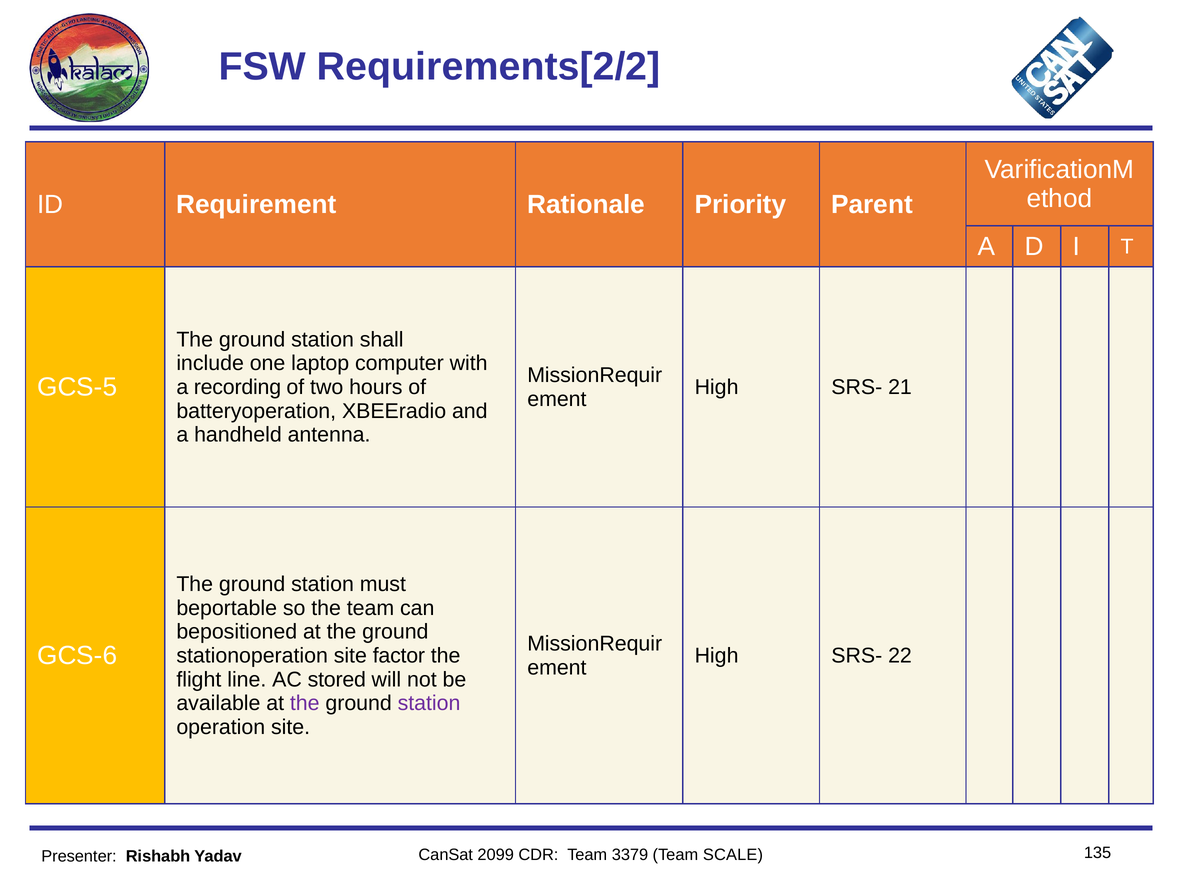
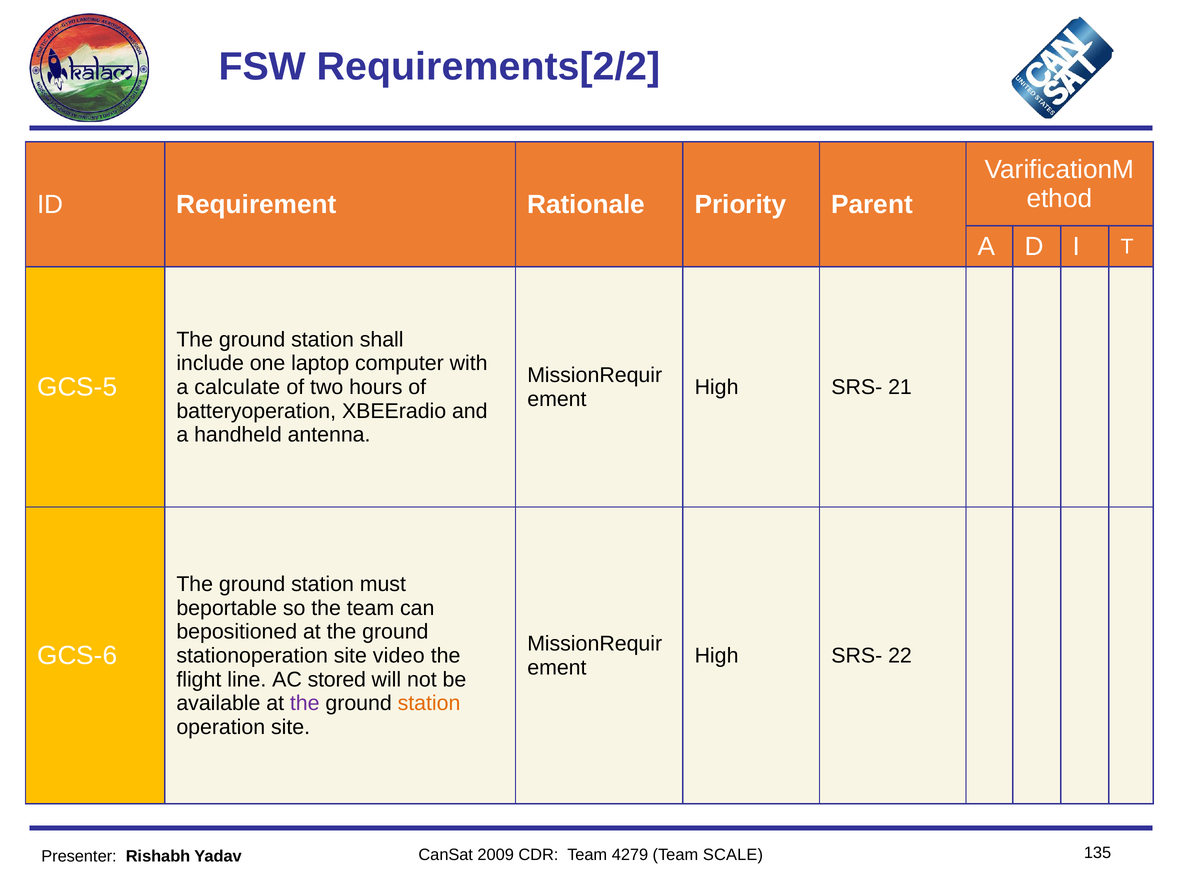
recording: recording -> calculate (237, 387)
factor: factor -> video (399, 655)
station colour: purple -> orange (429, 703)
2099: 2099 -> 2009 (496, 854)
3379: 3379 -> 4279 (630, 854)
